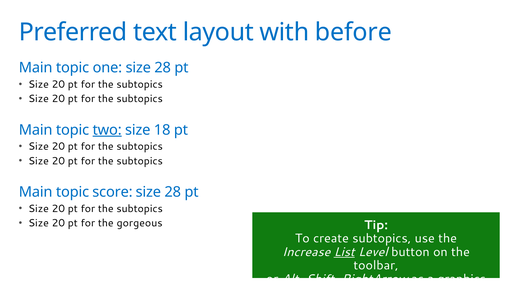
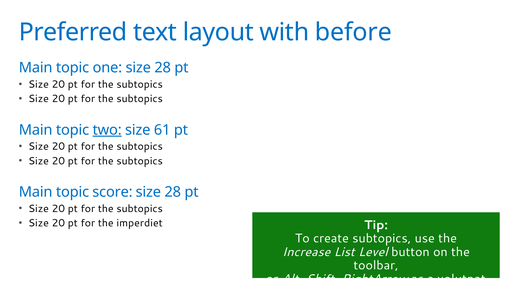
18: 18 -> 61 (162, 130)
gorgeous: gorgeous -> imperdiet (140, 223)
List underline: present -> none (344, 252)
graphics: graphics -> volutpat (462, 279)
